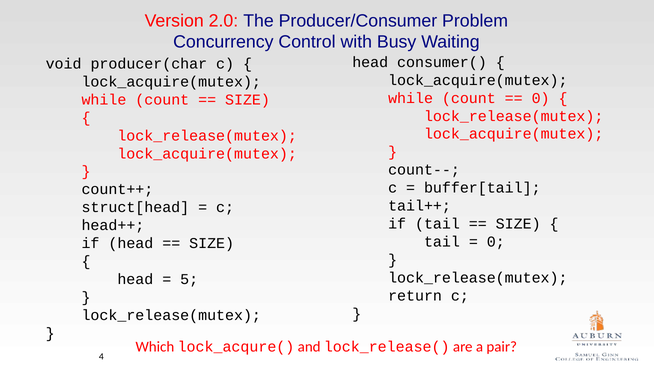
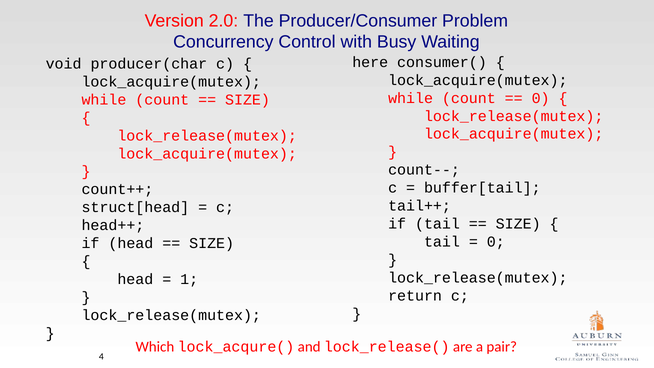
head: head -> here (370, 62)
5: 5 -> 1 (189, 279)
